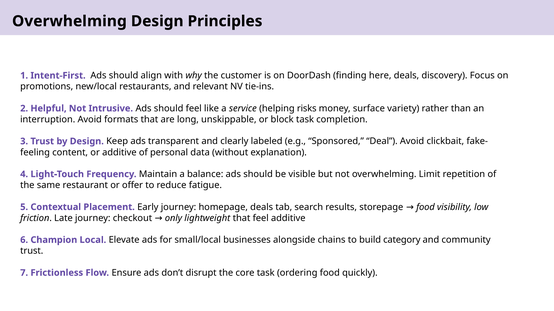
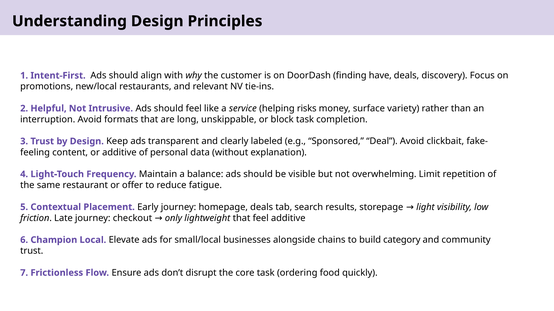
Overwhelming: Overwhelming -> Understanding (69, 21)
here: here -> have (380, 76)
food: food -> light (425, 207)
